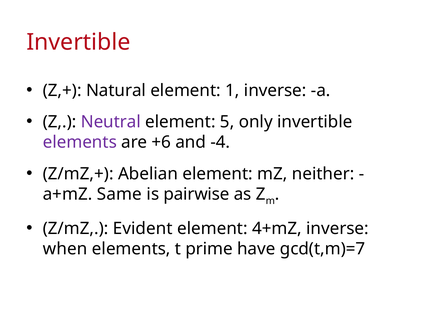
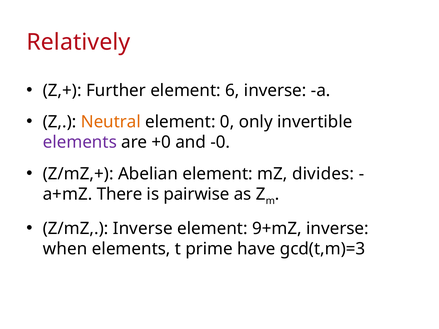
Invertible: Invertible -> Relatively (78, 42)
Natural: Natural -> Further (116, 90)
1: 1 -> 6 (232, 90)
Neutral colour: purple -> orange (111, 122)
5: 5 -> 0 (227, 122)
+6: +6 -> +0 (161, 142)
-4: -4 -> -0 (220, 142)
neither: neither -> divides (323, 174)
Same: Same -> There (120, 194)
Z/mZ Evident: Evident -> Inverse (143, 229)
4+mZ: 4+mZ -> 9+mZ (277, 229)
gcd(t,m)=7: gcd(t,m)=7 -> gcd(t,m)=3 (323, 249)
